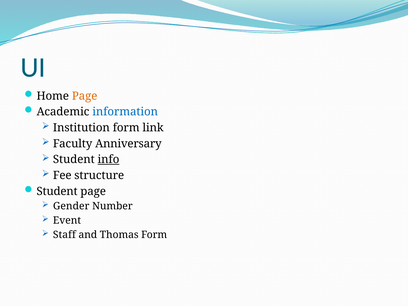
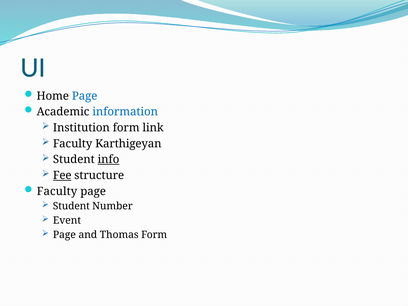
Page colour: orange -> blue (85, 96)
Anniversary: Anniversary -> Karthigeyan (128, 144)
Fee underline: none -> present (62, 175)
Student: Student -> Faculty (57, 191)
Gender: Gender -> Student (71, 206)
Staff: Staff -> Page (64, 235)
